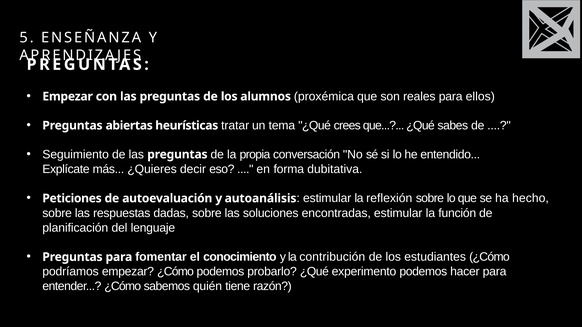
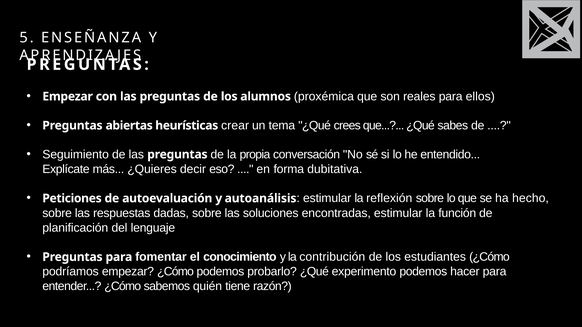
tratar: tratar -> crear (235, 126)
